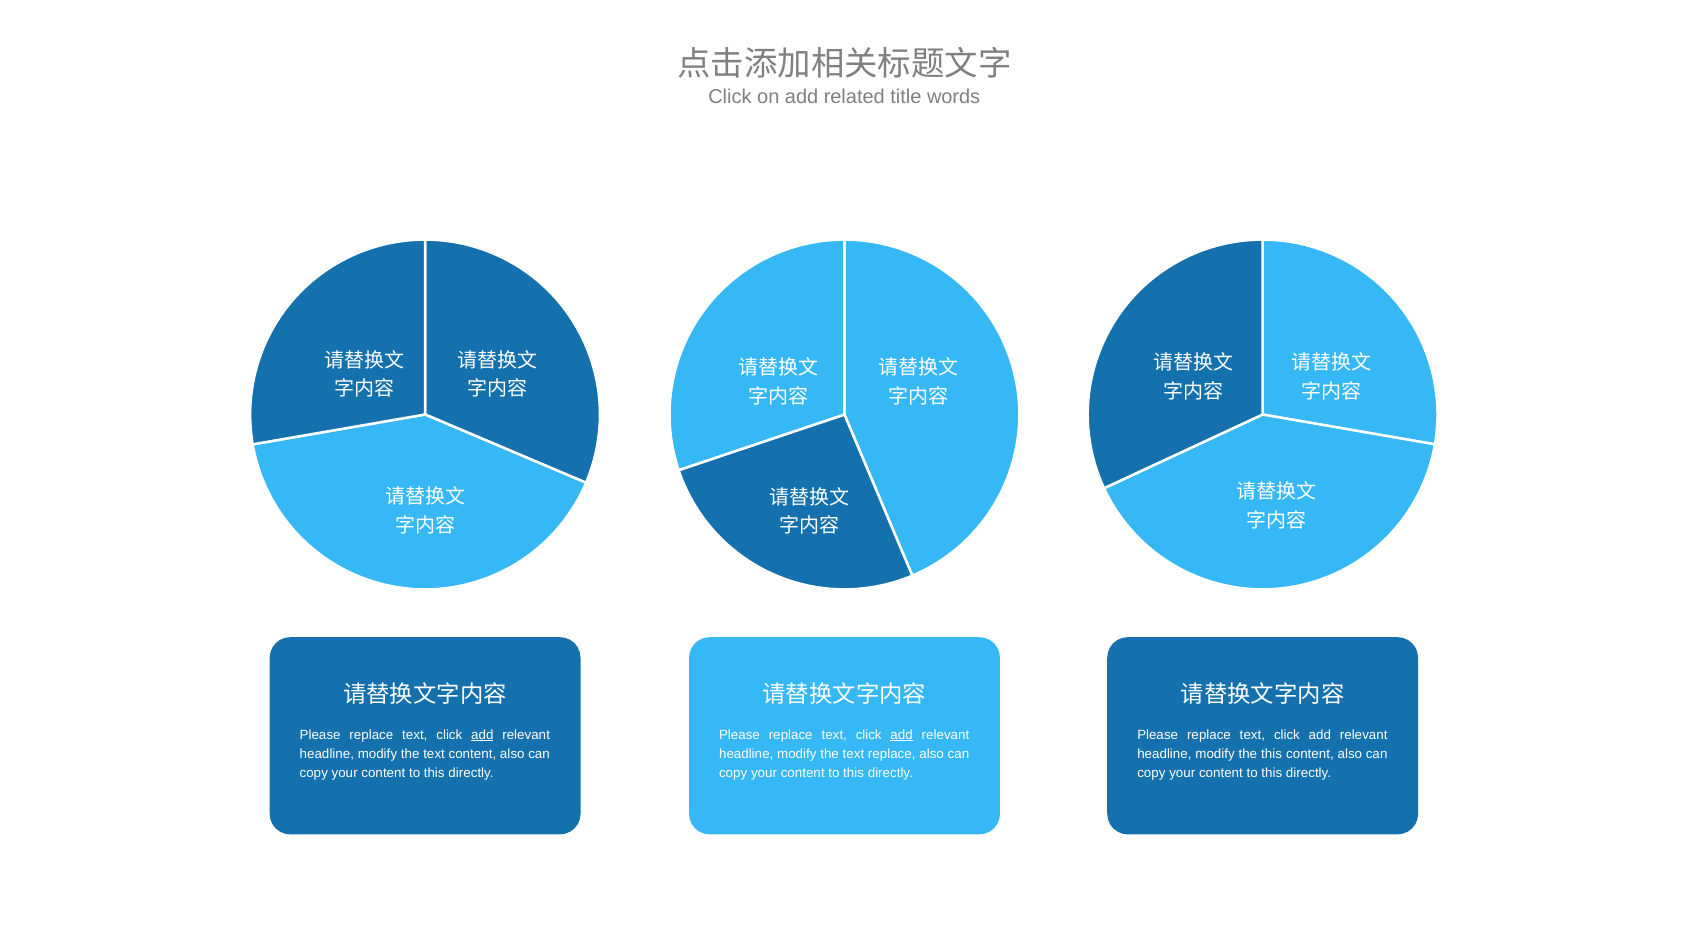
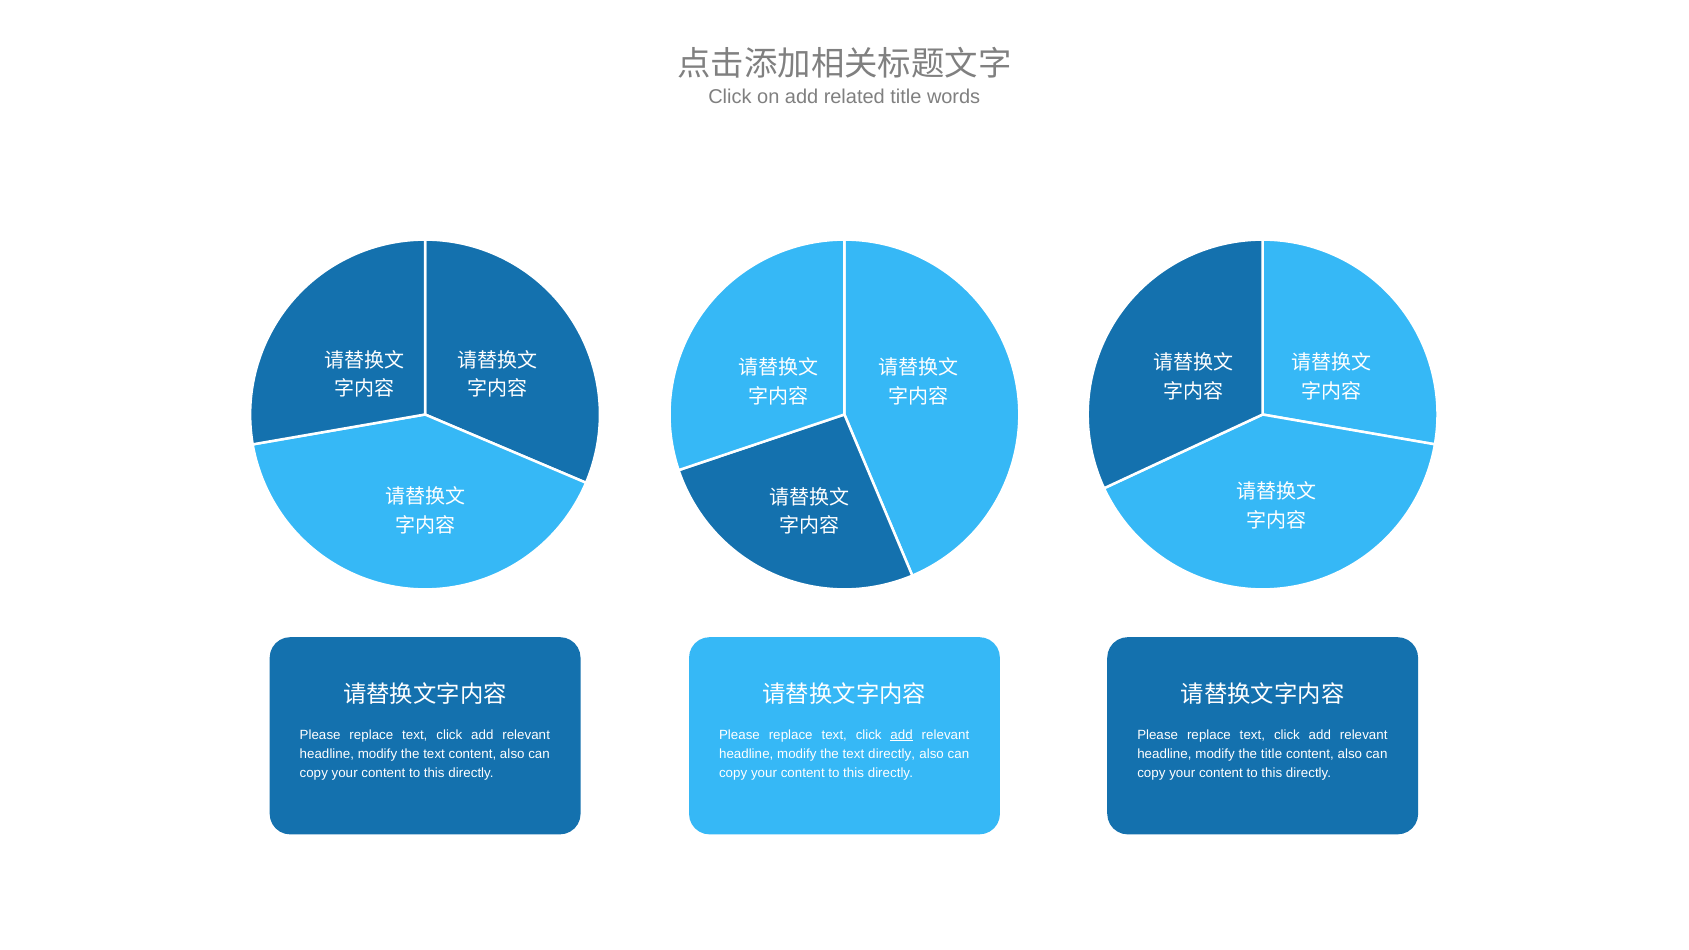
add underline: present -> none (482, 735)
text replace: replace -> directly (892, 754)
the this: this -> title (1272, 754)
